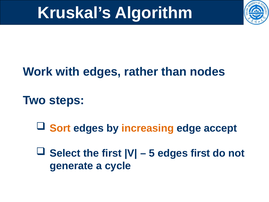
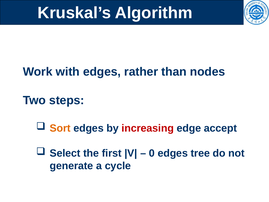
increasing colour: orange -> red (148, 128)
5: 5 -> 0 (152, 153)
edges first: first -> tree (200, 153)
